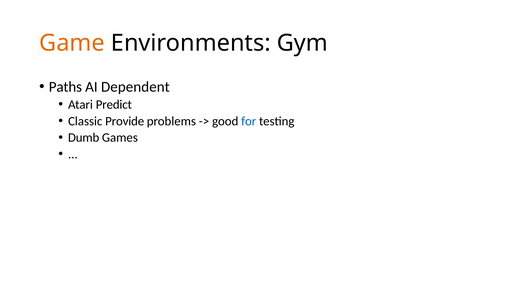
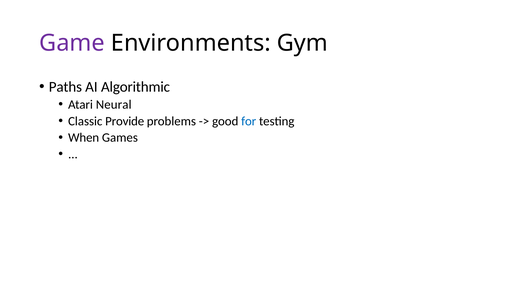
Game colour: orange -> purple (72, 43)
Dependent: Dependent -> Algorithmic (135, 87)
Predict: Predict -> Neural (114, 105)
Dumb: Dumb -> When (84, 138)
